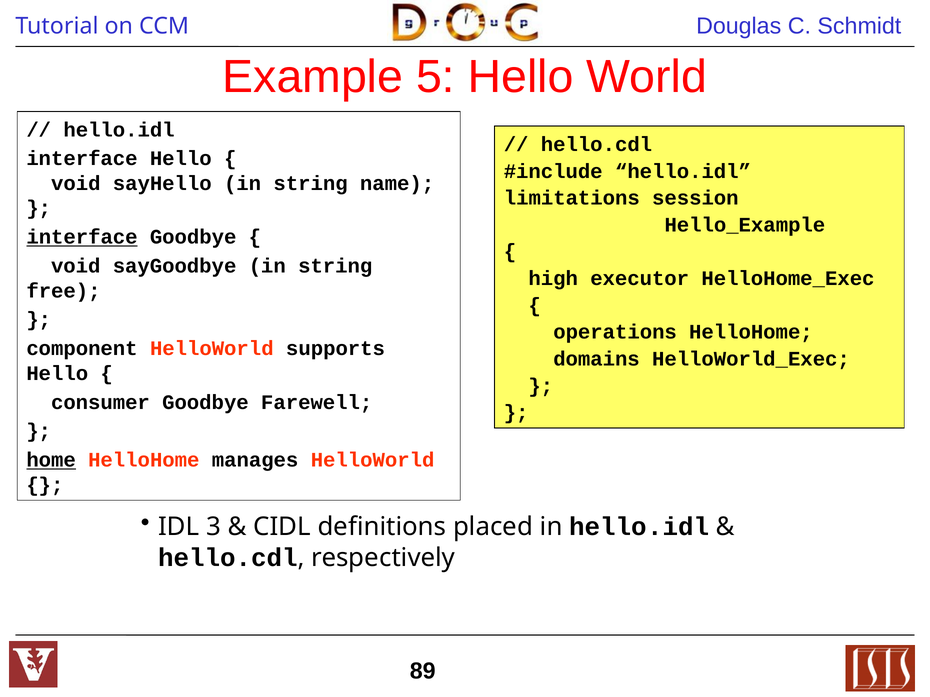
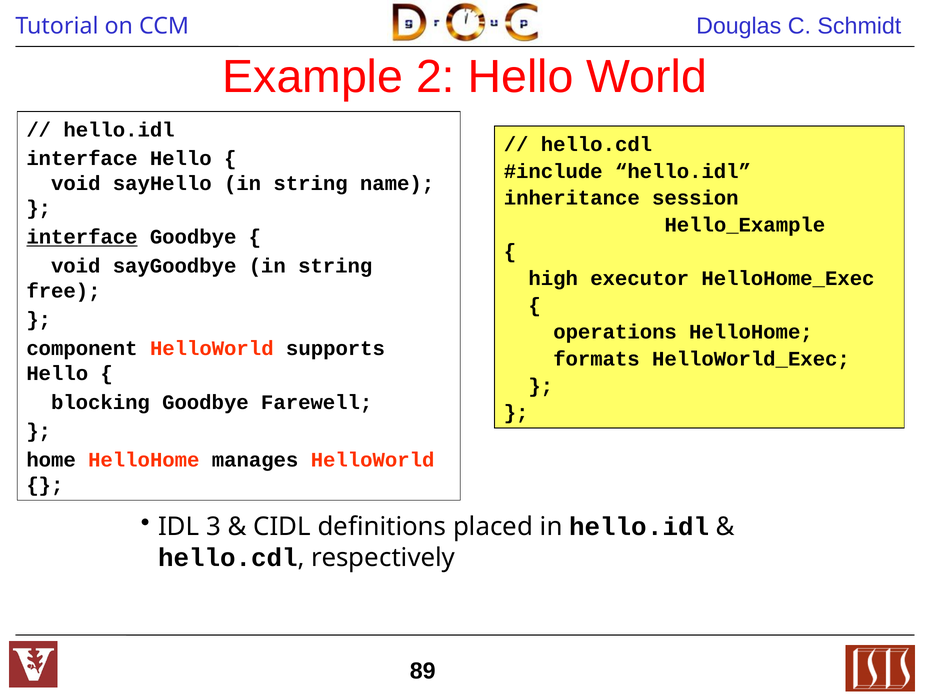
5: 5 -> 2 (435, 77)
limitations: limitations -> inheritance (572, 198)
domains: domains -> formats (597, 359)
consumer: consumer -> blocking (100, 402)
home underline: present -> none (51, 460)
